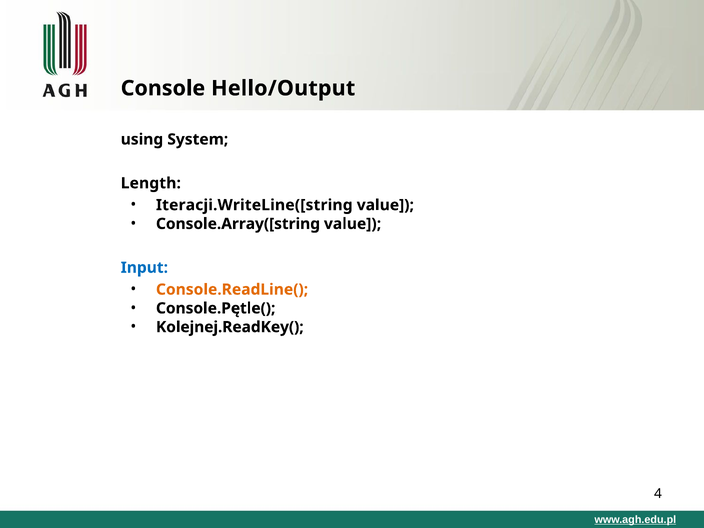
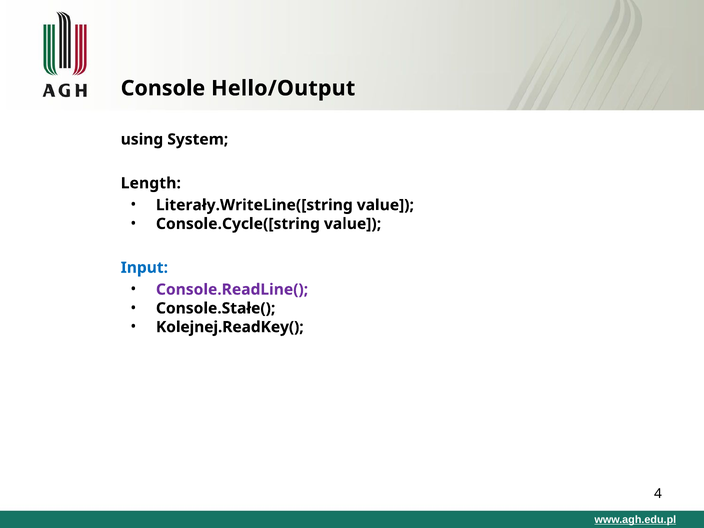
Iteracji.WriteLine([string: Iteracji.WriteLine([string -> Literały.WriteLine([string (254, 205)
Console.Array([string: Console.Array([string -> Console.Cycle([string (238, 224)
Console.ReadLine( colour: orange -> purple (232, 290)
Console.Pętle(: Console.Pętle( -> Console.Stałe( (216, 308)
